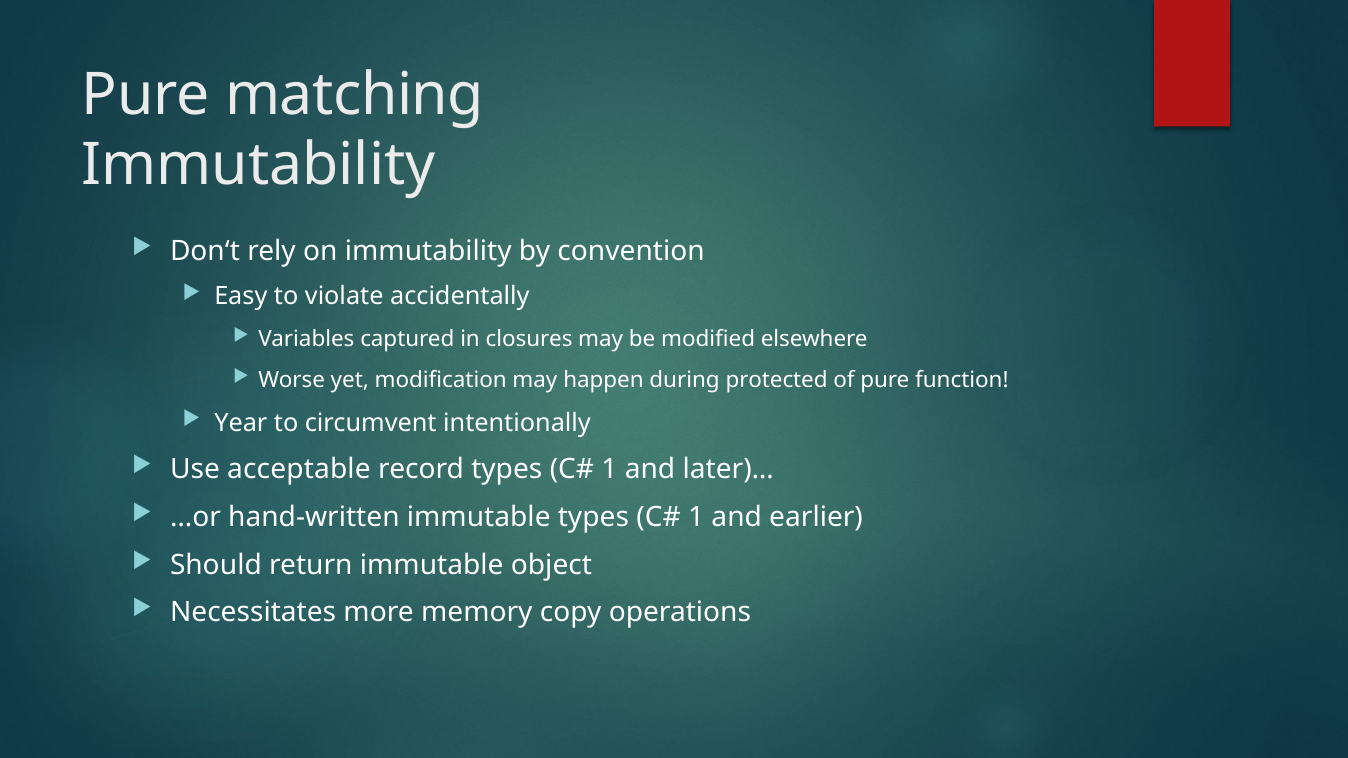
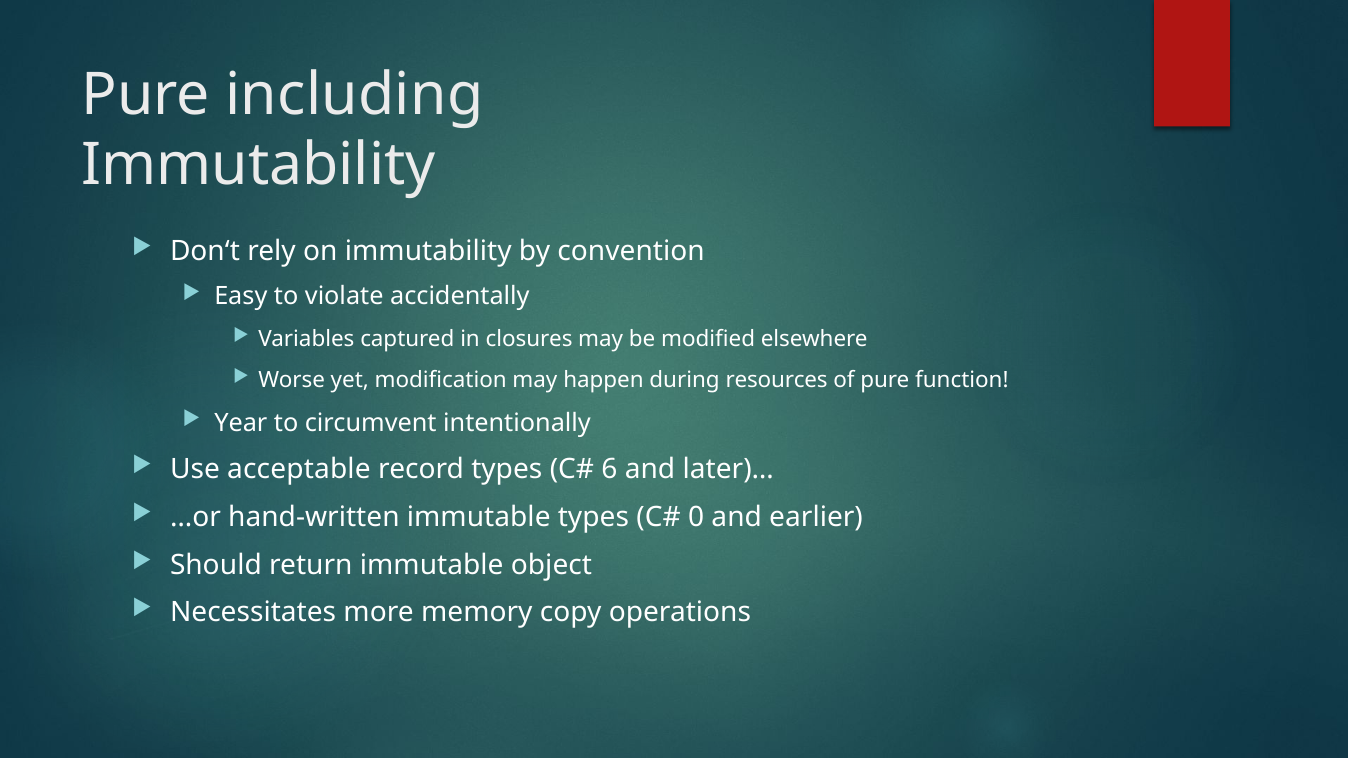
matching: matching -> including (354, 95)
protected: protected -> resources (777, 380)
1: 1 -> 6 (610, 469)
1: 1 -> 0 (696, 517)
